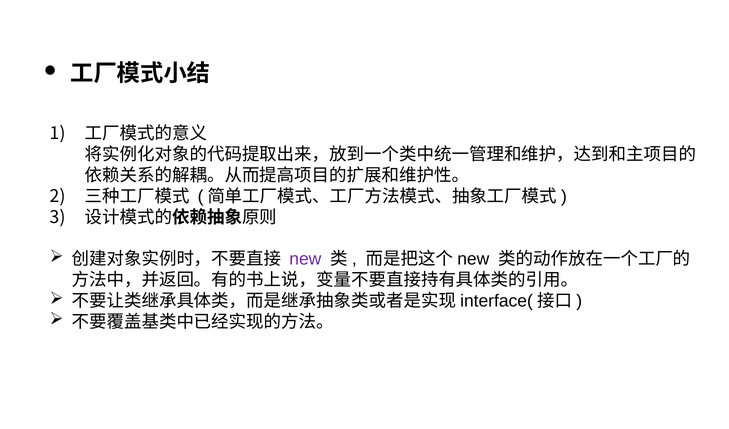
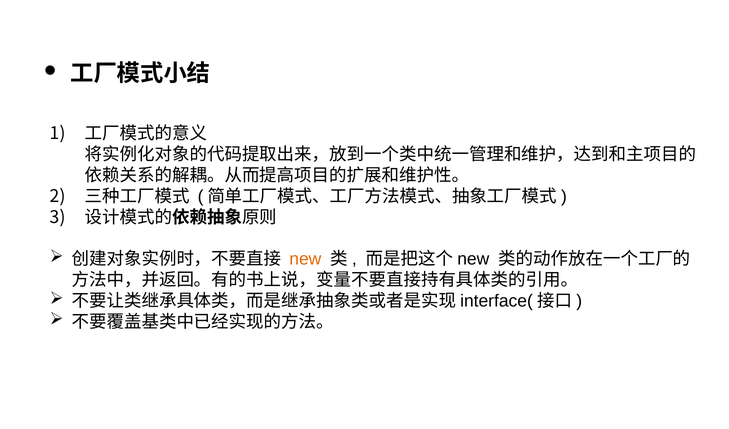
new colour: purple -> orange (305, 259)
